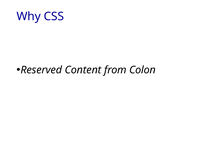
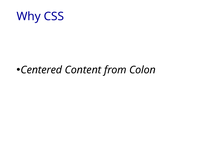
Reserved: Reserved -> Centered (41, 70)
